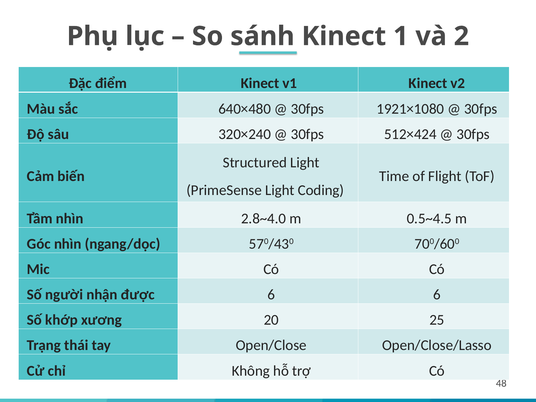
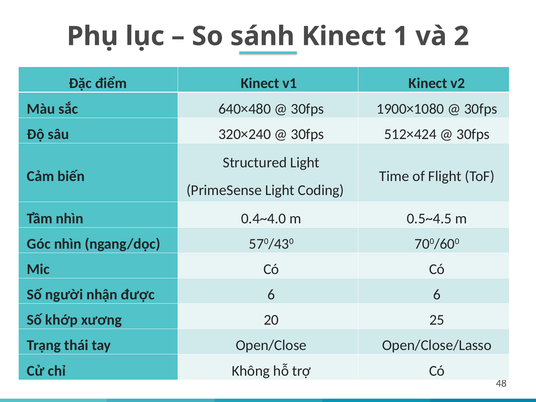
1921×1080: 1921×1080 -> 1900×1080 (410, 109)
2.8~4.0: 2.8~4.0 -> 0.4~4.0 (264, 218)
